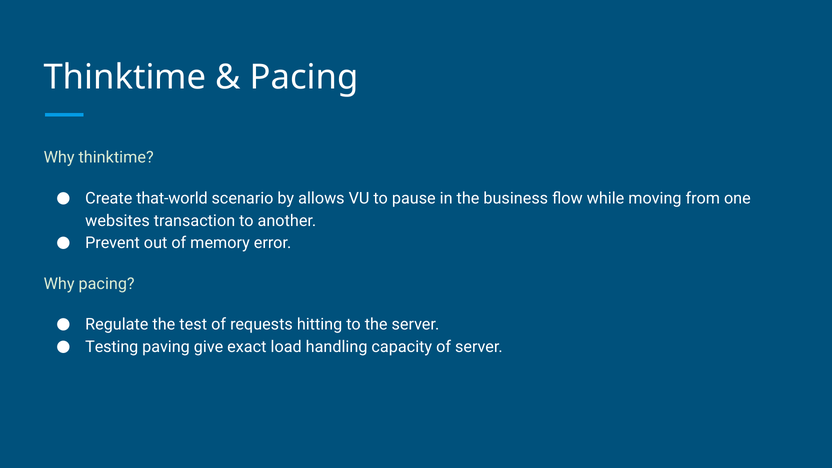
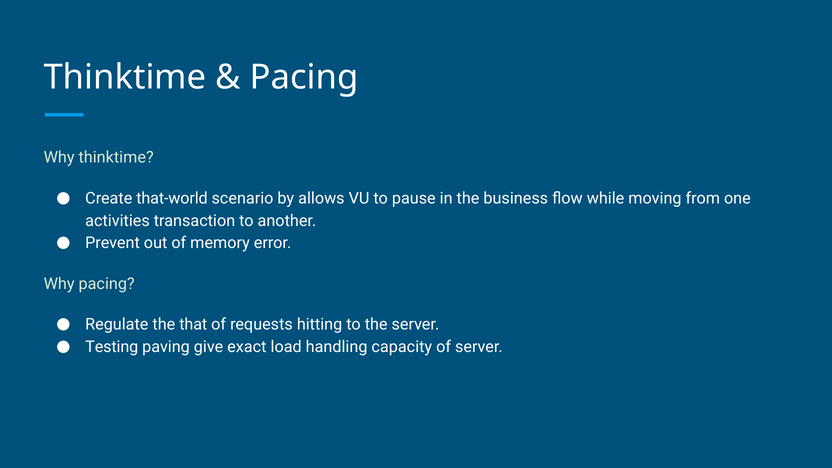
websites: websites -> activities (118, 221)
test: test -> that (193, 325)
